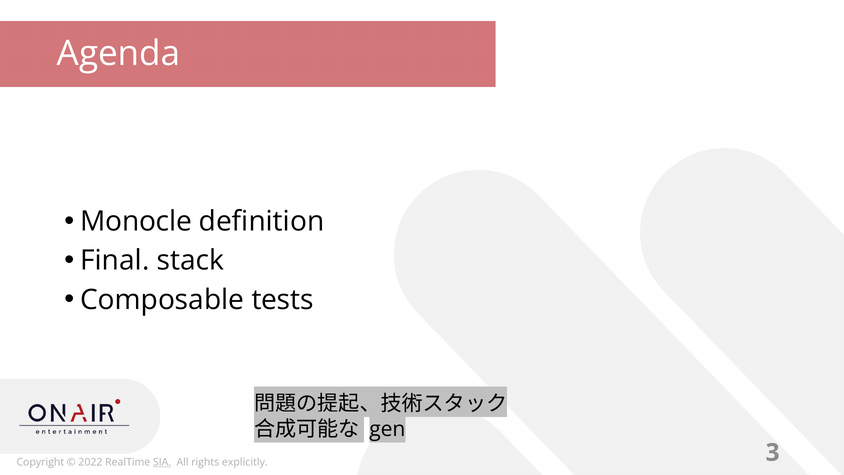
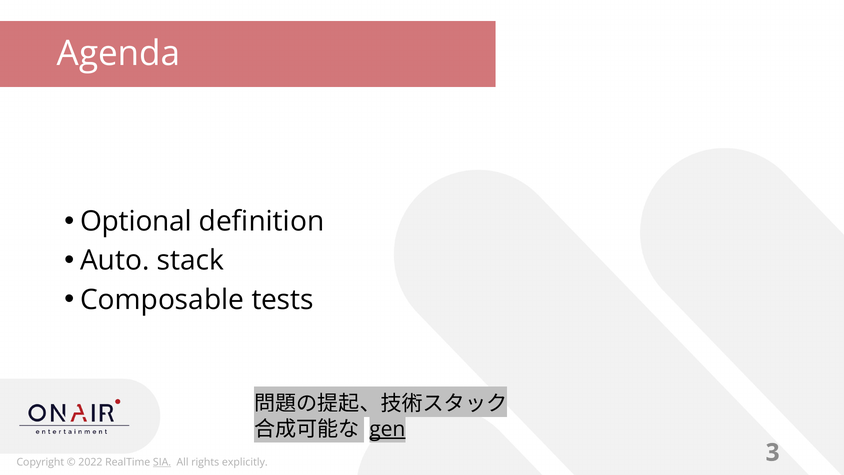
Monocle: Monocle -> Optional (136, 221)
Final: Final -> Auto (115, 260)
gen underline: none -> present (387, 429)
